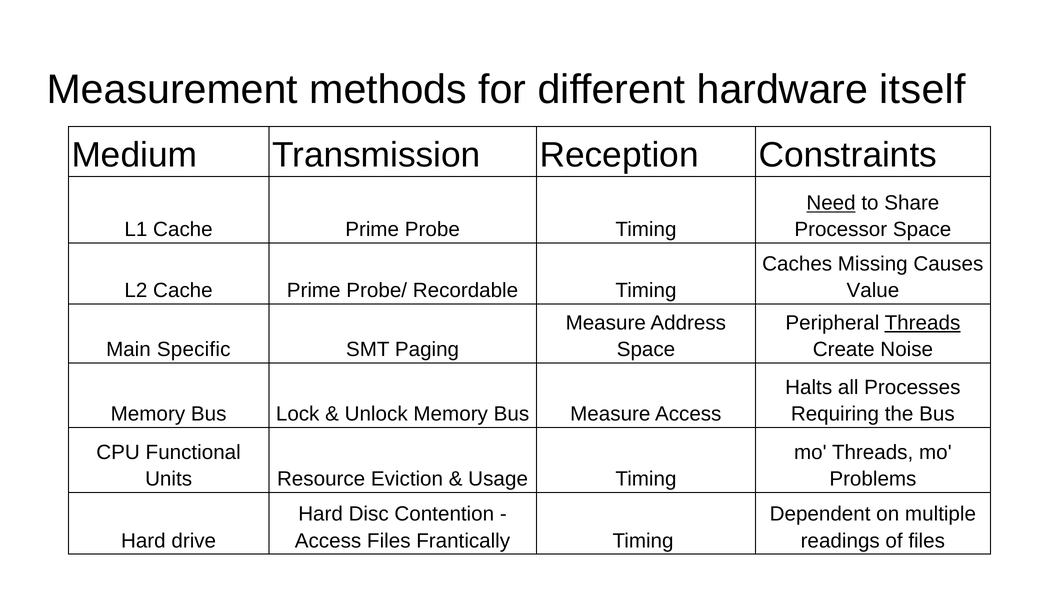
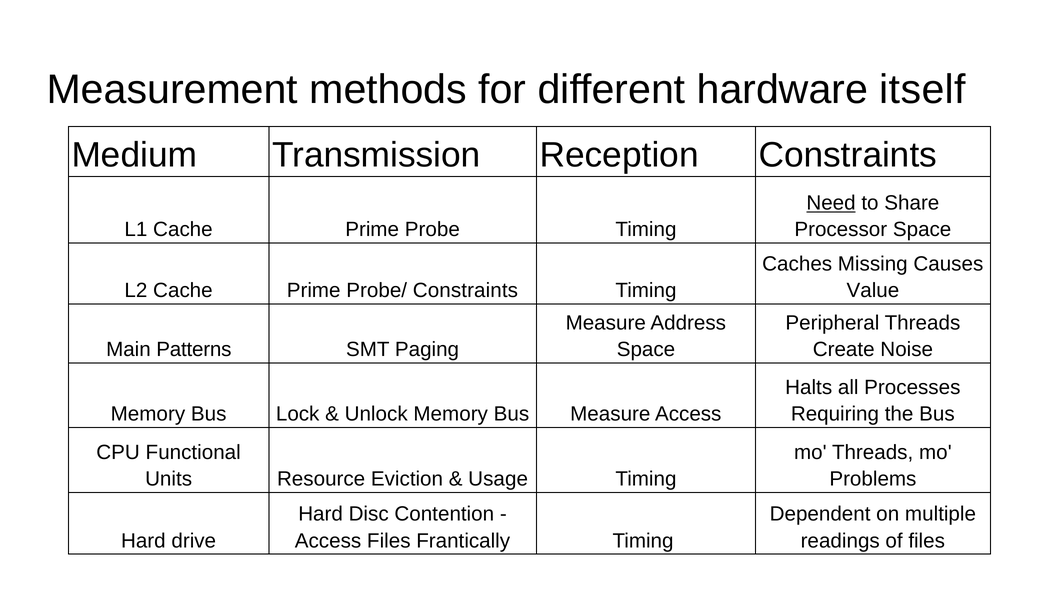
Probe/ Recordable: Recordable -> Constraints (465, 290)
Threads underline: present -> none (922, 323)
Specific: Specific -> Patterns (194, 349)
